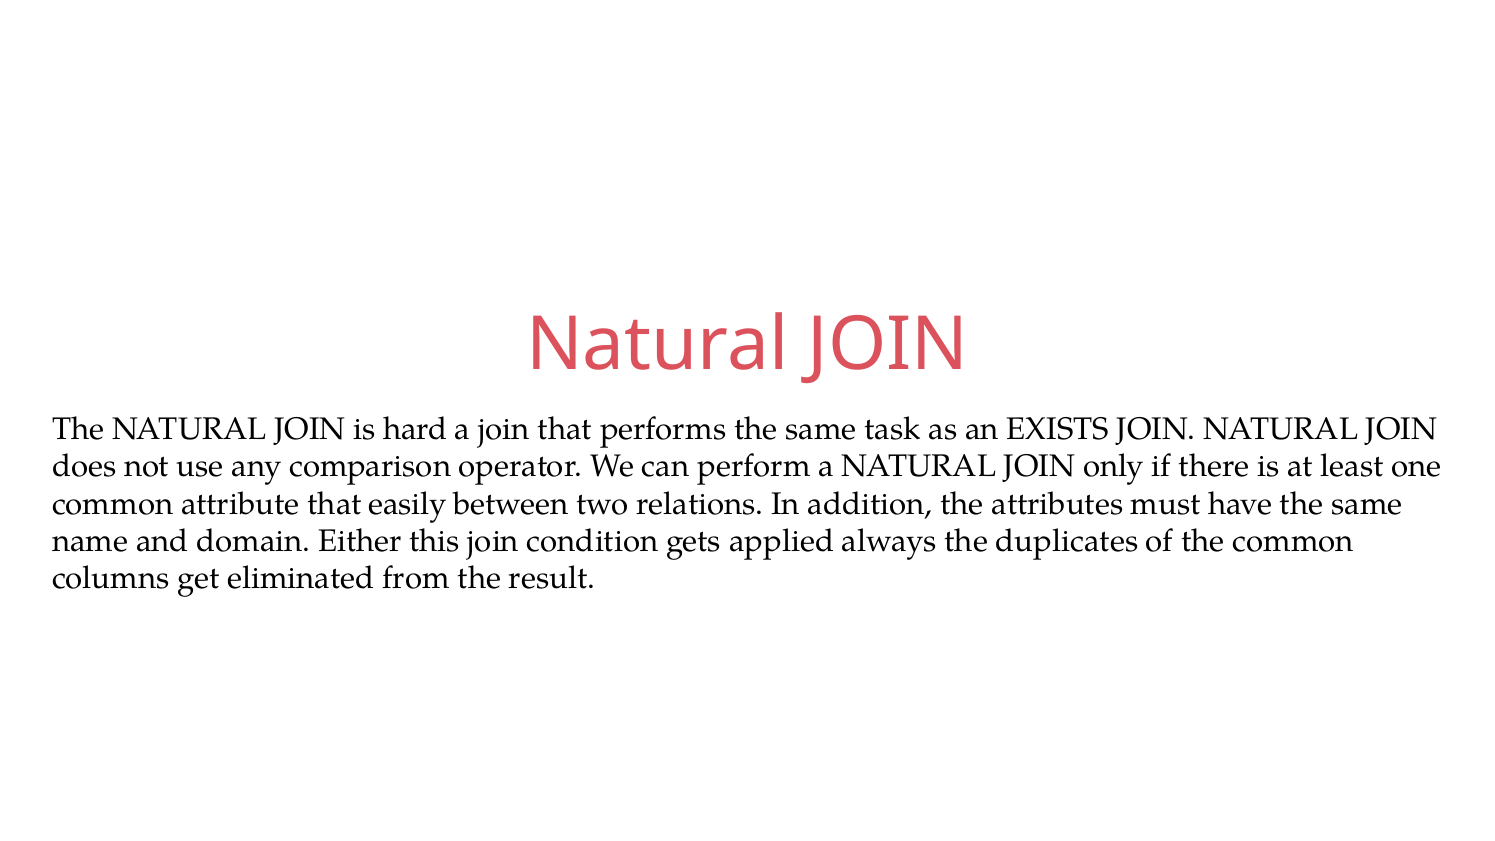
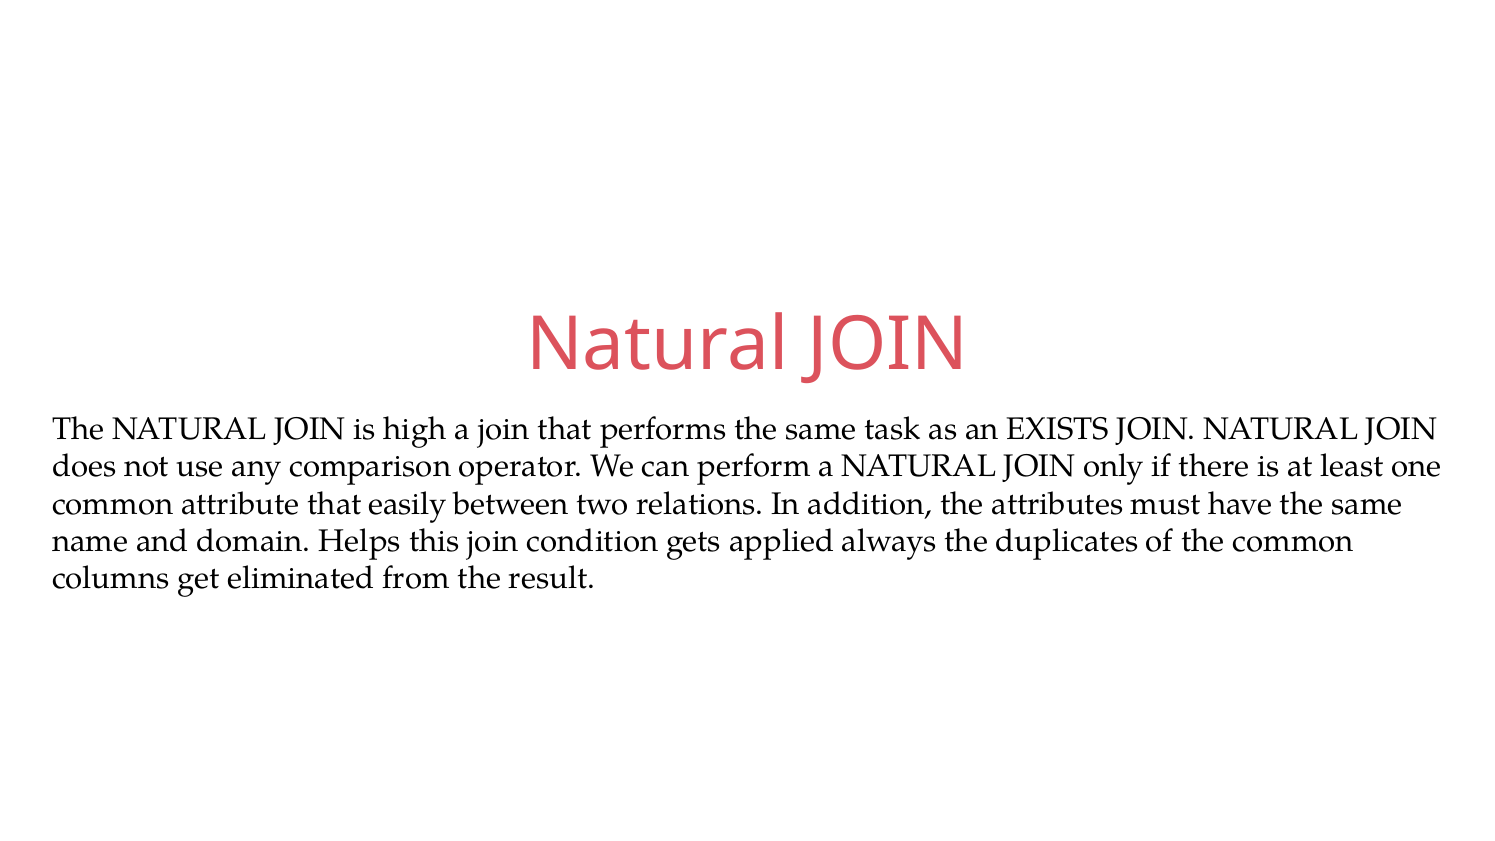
hard: hard -> high (415, 429)
Either: Either -> Helps (360, 541)
